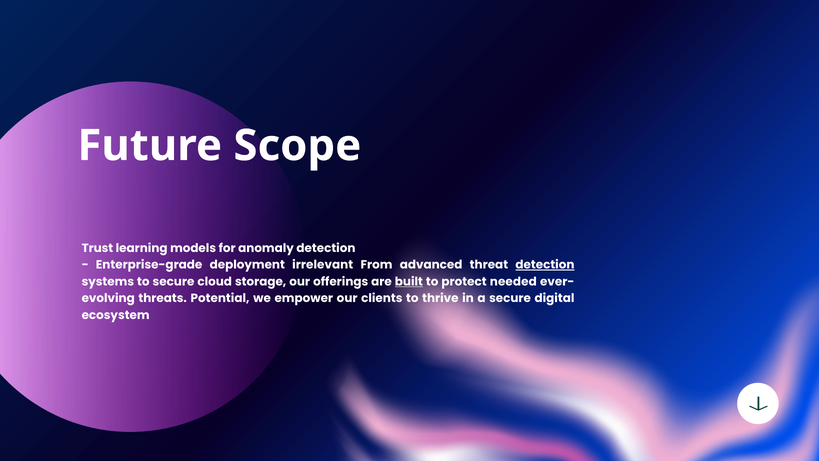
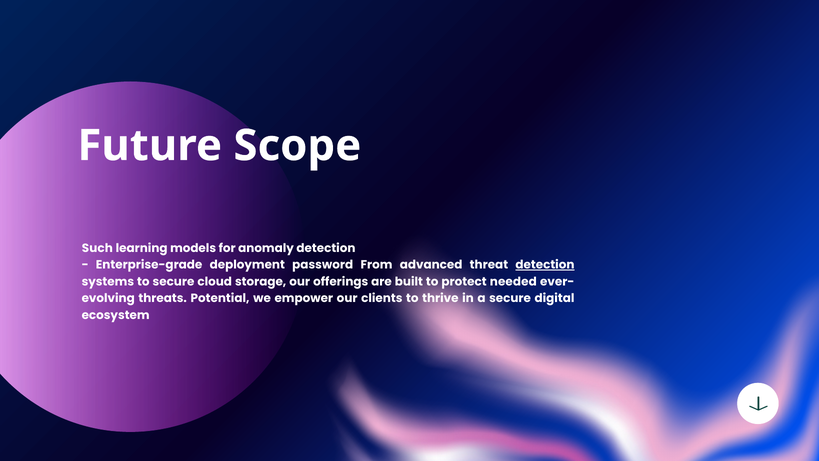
Trust: Trust -> Such (97, 248)
irrelevant: irrelevant -> password (323, 265)
built underline: present -> none (409, 281)
